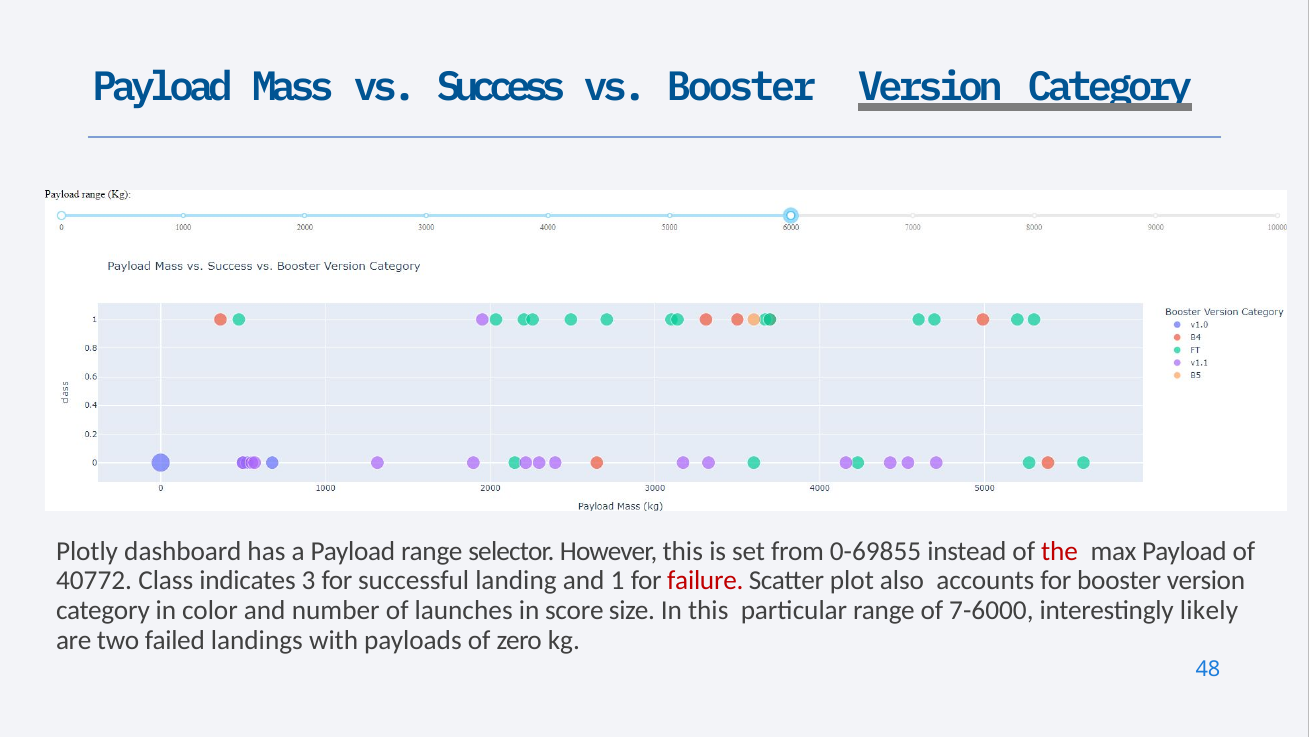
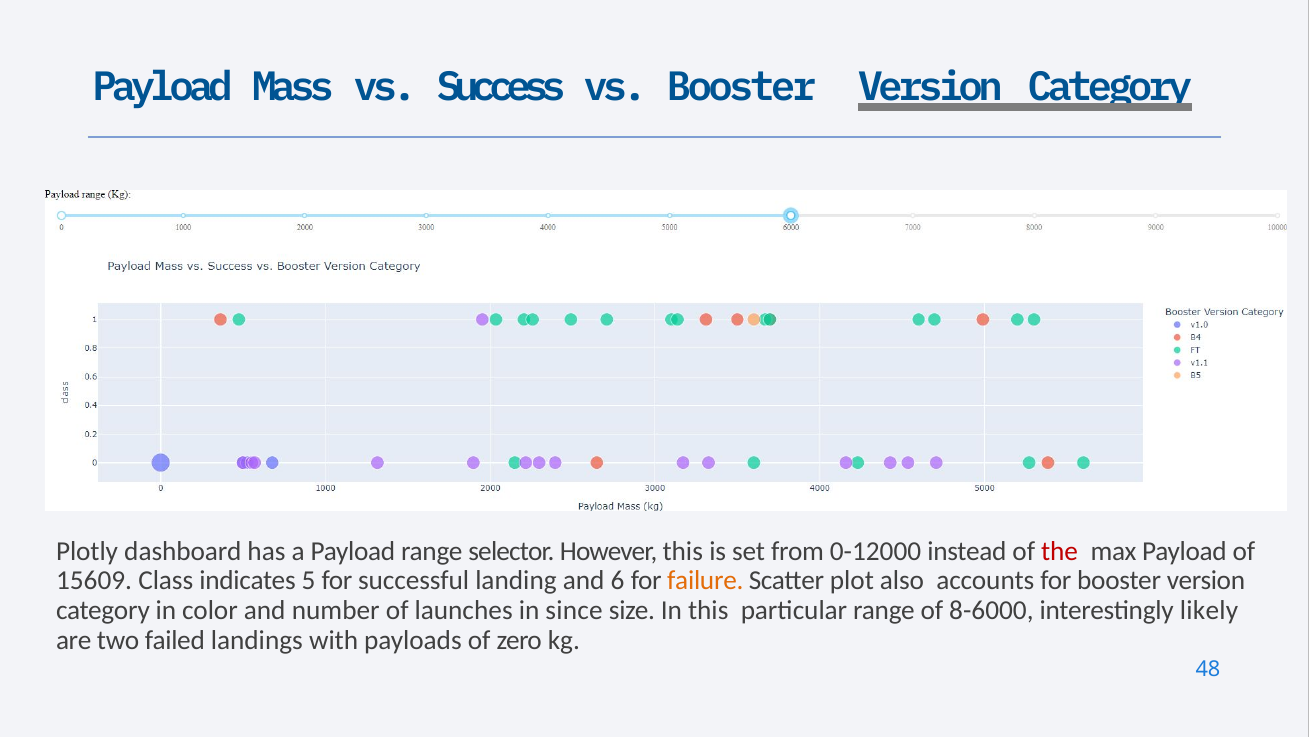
0-69855: 0-69855 -> 0-12000 (875, 551)
40772: 40772 -> 15609 (94, 580)
3: 3 -> 5 (308, 580)
1: 1 -> 6 (618, 580)
failure colour: red -> orange (705, 580)
score: score -> since (574, 610)
7-6000: 7-6000 -> 8-6000 (991, 610)
